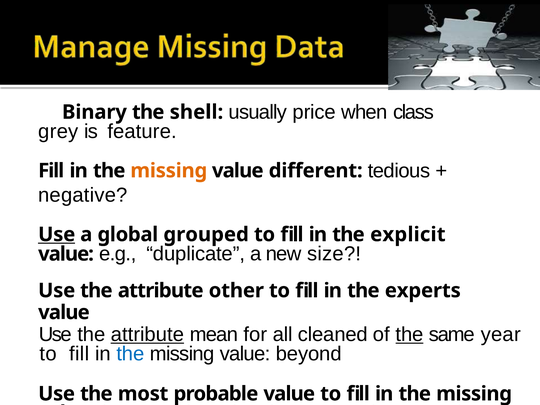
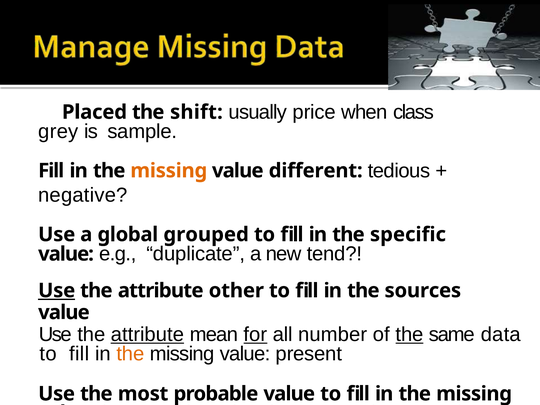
Binary: Binary -> Placed (94, 112)
shell: shell -> shift (196, 112)
feature: feature -> sample (142, 132)
Use underline: present -> none (57, 235)
explicit: explicit -> specific (408, 235)
size: size -> tend (334, 254)
Use underline: none -> present (57, 291)
experts: experts -> sources (423, 291)
for underline: none -> present (255, 334)
cleaned: cleaned -> number (333, 334)
year: year -> data (501, 334)
the colour: blue -> orange (130, 354)
beyond: beyond -> present (309, 354)
